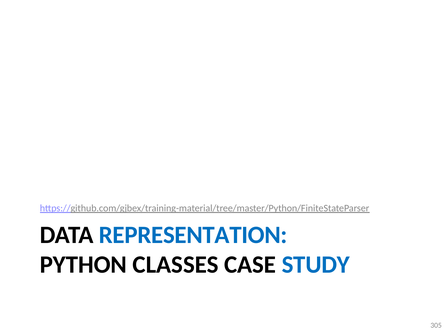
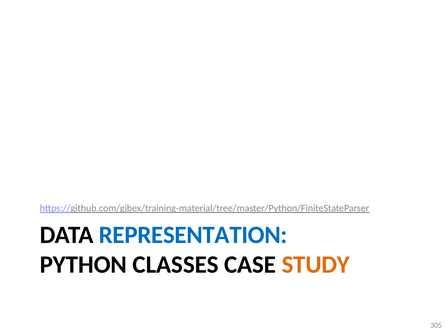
STUDY colour: blue -> orange (316, 265)
